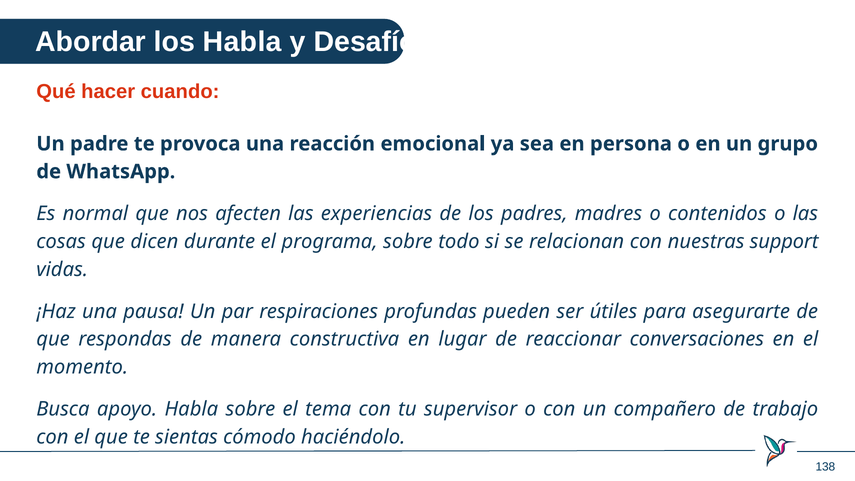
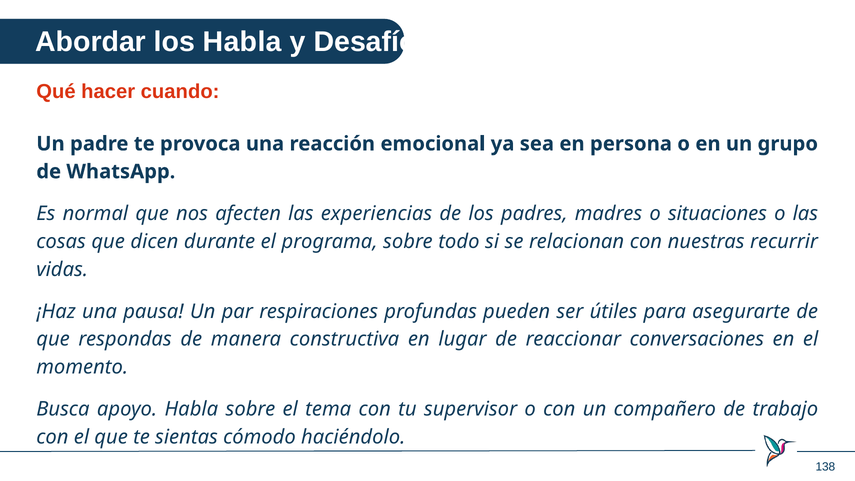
contenidos: contenidos -> situaciones (717, 214)
support: support -> recurrir (784, 241)
